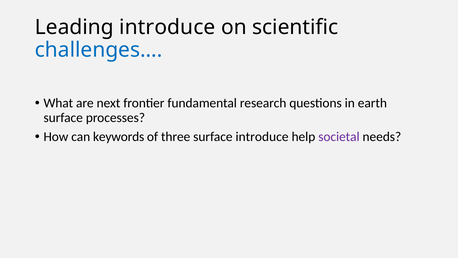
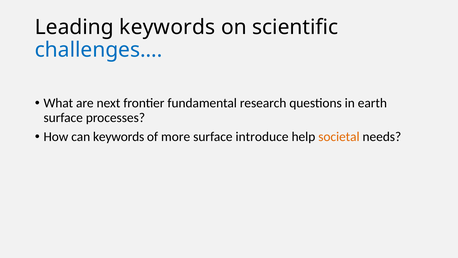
Leading introduce: introduce -> keywords (167, 27)
three: three -> more (176, 137)
societal colour: purple -> orange (339, 137)
